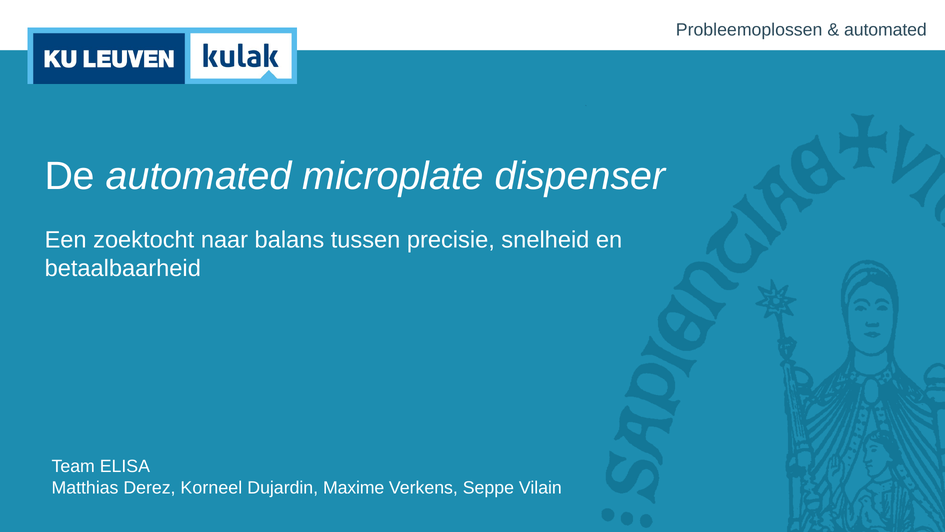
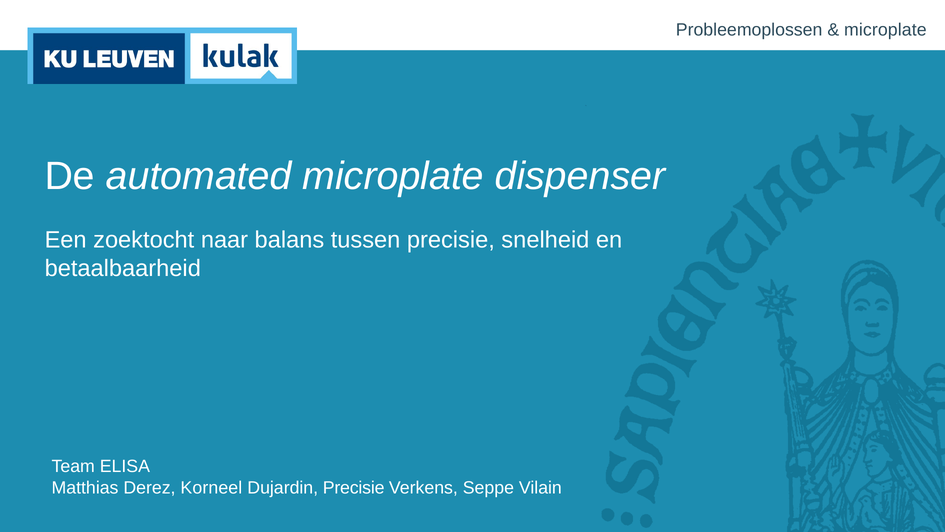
automated: automated -> microplate (885, 30)
Dujardin Maxime: Maxime -> Precisie (354, 487)
